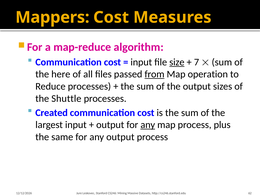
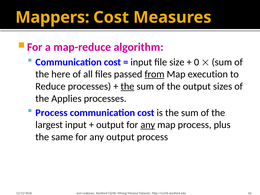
size underline: present -> none (177, 62)
7: 7 -> 0 (197, 62)
operation: operation -> execution (208, 74)
the underline: none -> present (127, 86)
Shuttle: Shuttle -> Applies (66, 99)
Created: Created -> Process (51, 113)
